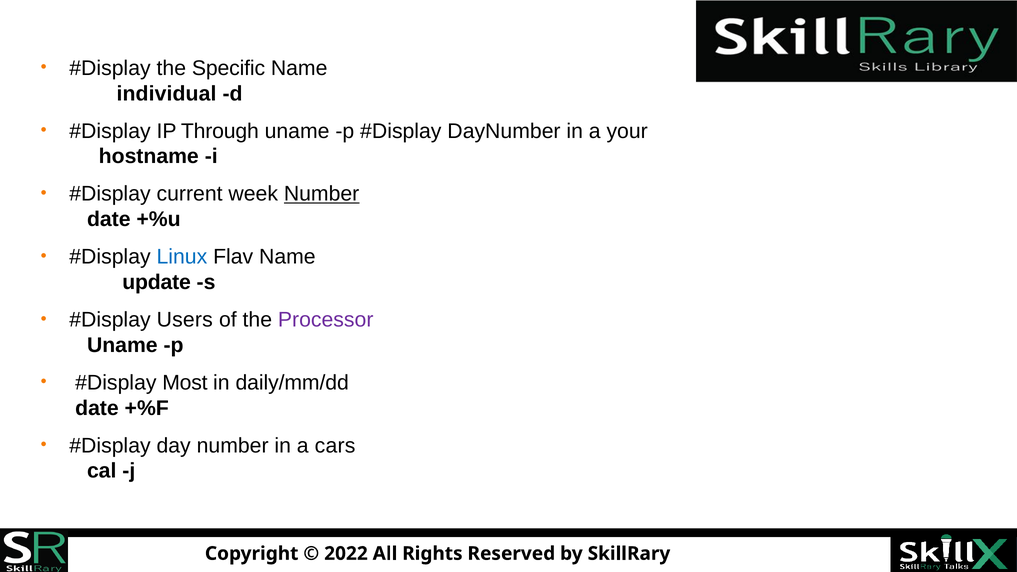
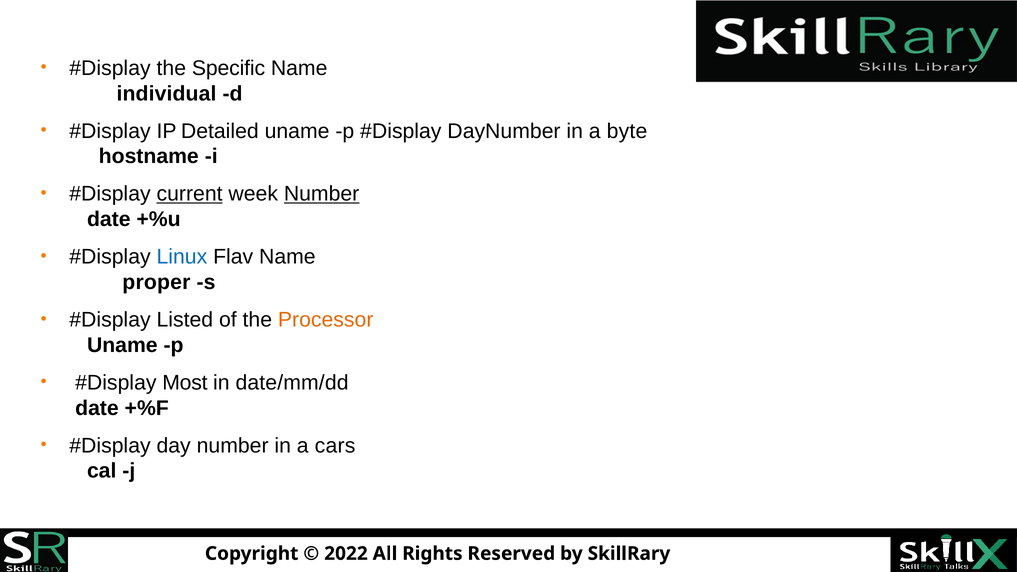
Through: Through -> Detailed (220, 131)
your: your -> byte (627, 131)
current underline: none -> present (190, 194)
update: update -> proper (156, 282)
Users: Users -> Listed (185, 320)
Processor colour: purple -> orange (326, 320)
daily/mm/dd: daily/mm/dd -> date/mm/dd (292, 383)
